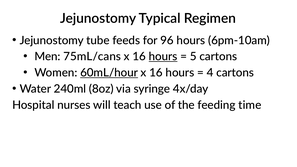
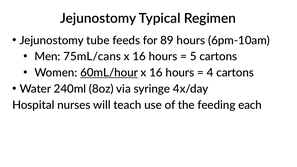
96: 96 -> 89 (167, 40)
hours underline: present -> none (163, 57)
time: time -> each (250, 105)
